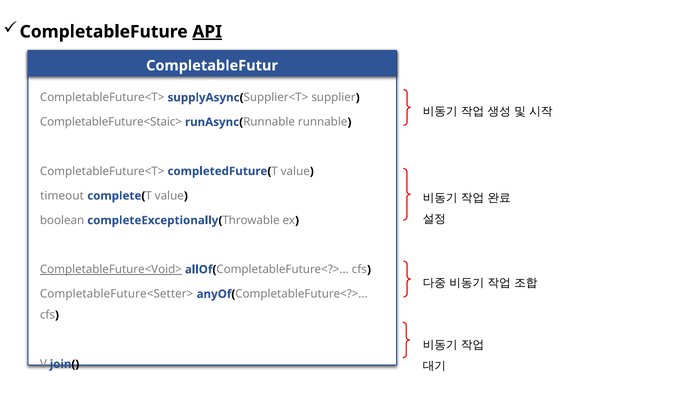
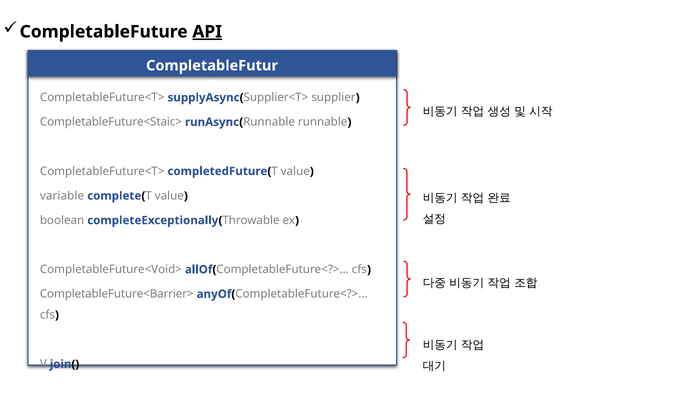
timeout: timeout -> variable (62, 196)
CompletableFuture<Void> underline: present -> none (111, 269)
CompletableFuture<Setter>: CompletableFuture<Setter> -> CompletableFuture<Barrier> (117, 294)
